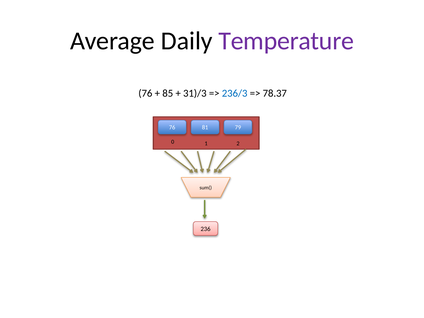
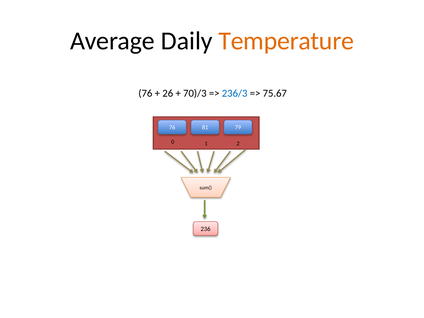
Temperature colour: purple -> orange (286, 41)
85: 85 -> 26 (168, 93)
31)/3: 31)/3 -> 70)/3 (195, 93)
78.37: 78.37 -> 75.67 (275, 93)
